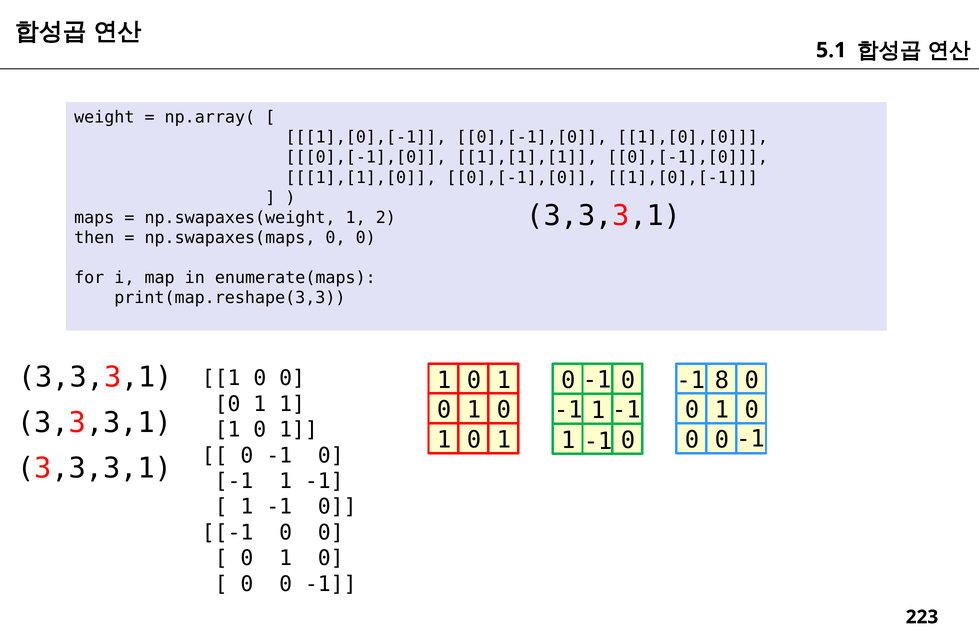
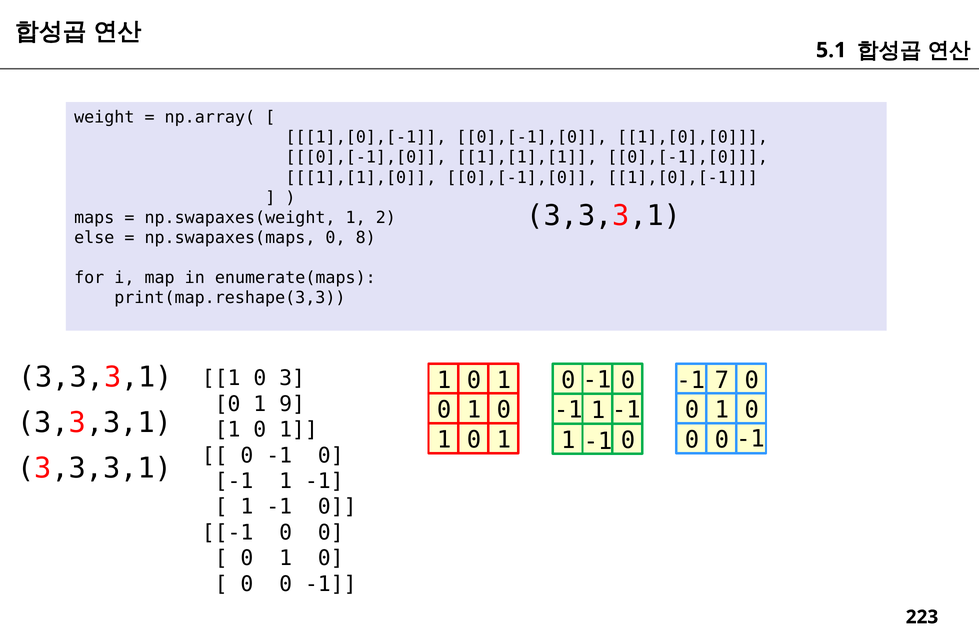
then: then -> else (94, 238)
np.swapaxes(maps 0 0: 0 -> 8 (366, 238)
8: 8 -> 7 (722, 380)
0: 0 -> 3 (292, 378)
1: 1 -> 9 (292, 404)
